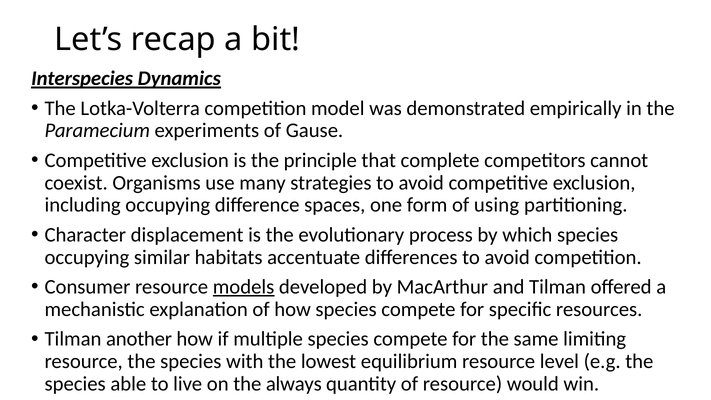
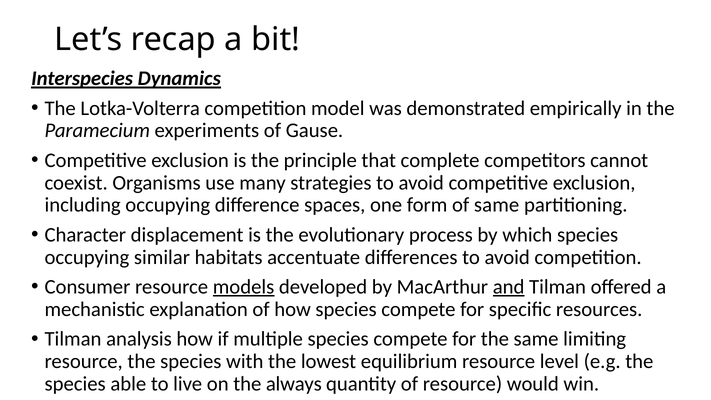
of using: using -> same (497, 205)
and underline: none -> present (509, 287)
another: another -> analysis (139, 339)
